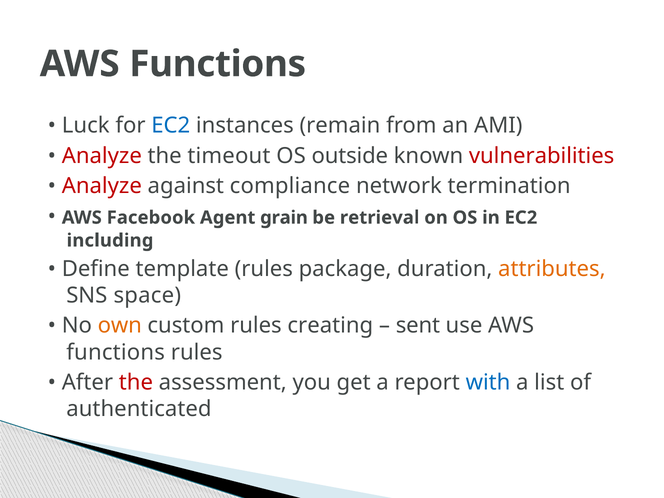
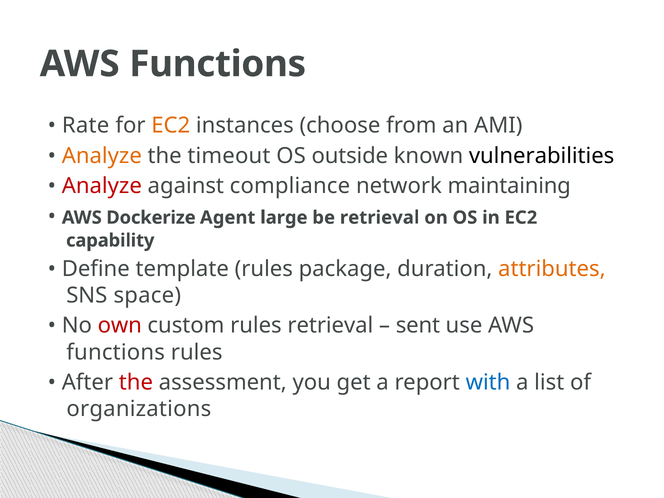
Luck: Luck -> Rate (86, 126)
EC2 colour: blue -> orange (171, 126)
remain: remain -> choose (340, 126)
Analyze colour: red -> orange (102, 156)
vulnerabilities colour: red -> black (542, 156)
termination: termination -> maintaining (509, 186)
Facebook: Facebook -> Dockerize (151, 218)
grain: grain -> large (284, 218)
including: including -> capability (110, 241)
own colour: orange -> red (120, 326)
rules creating: creating -> retrieval (330, 326)
authenticated: authenticated -> organizations (139, 409)
